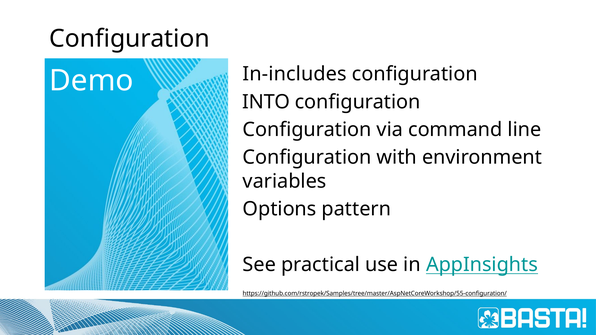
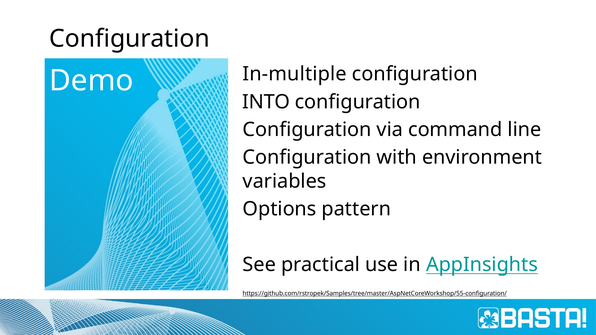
In-includes: In-includes -> In-multiple (295, 74)
